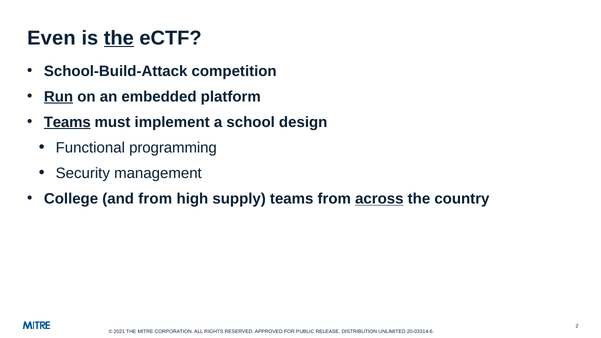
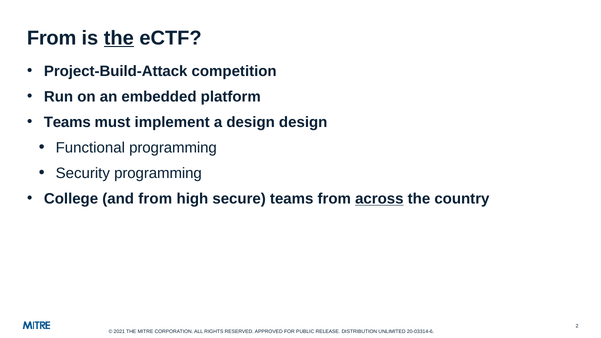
Even: Even -> From (52, 38)
School-Build-Attack: School-Build-Attack -> Project-Build-Attack (116, 71)
Run underline: present -> none (59, 97)
Teams underline: present -> none (67, 122)
a school: school -> design (251, 122)
Security management: management -> programming (158, 173)
supply: supply -> secure (239, 199)
